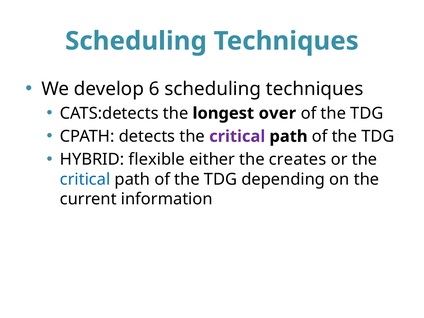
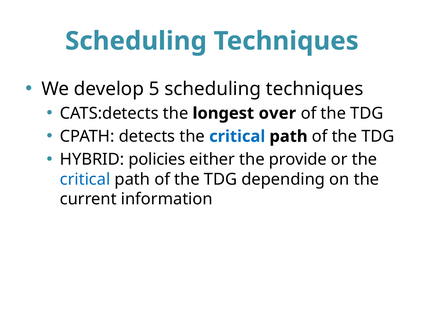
6: 6 -> 5 (154, 89)
critical colour: purple -> blue (237, 136)
flexible: flexible -> policies (157, 159)
creates: creates -> provide (298, 159)
